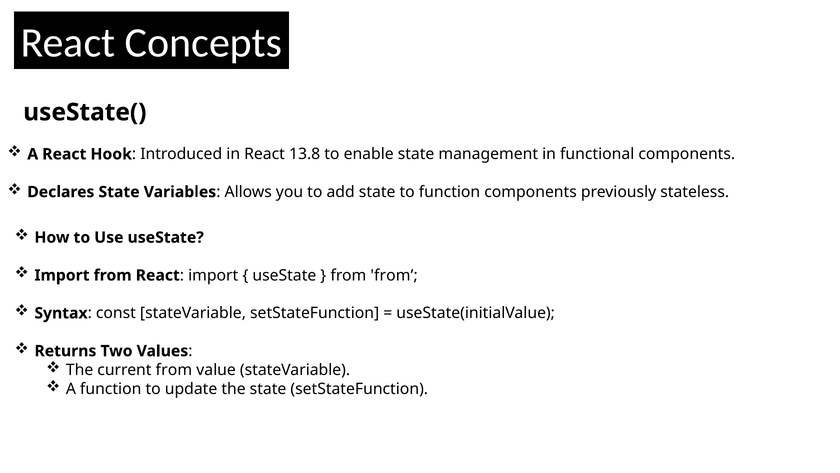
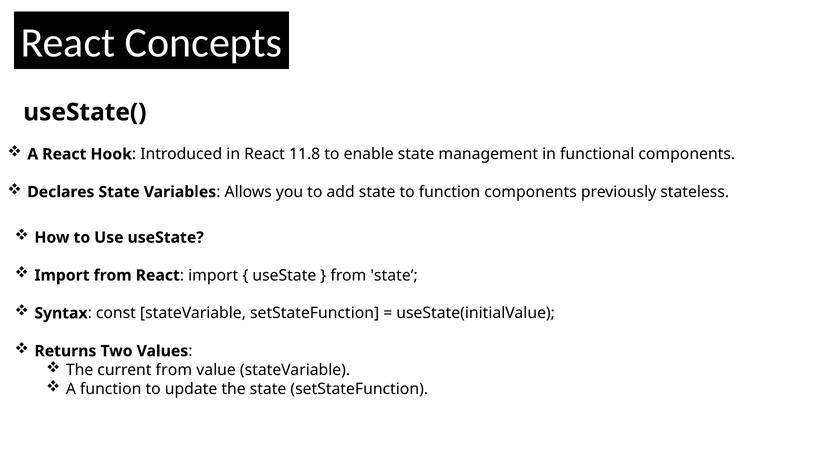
13.8: 13.8 -> 11.8 (305, 154)
from from: from -> state (394, 275)
